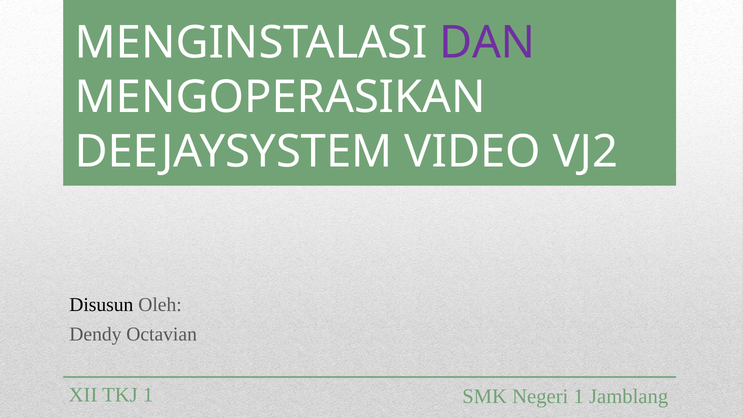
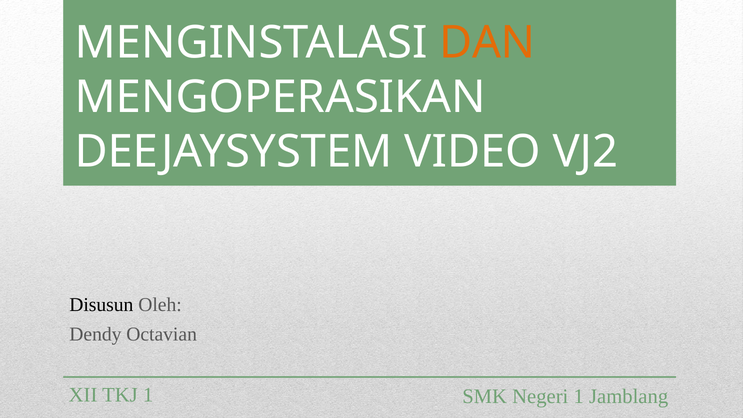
DAN colour: purple -> orange (487, 43)
